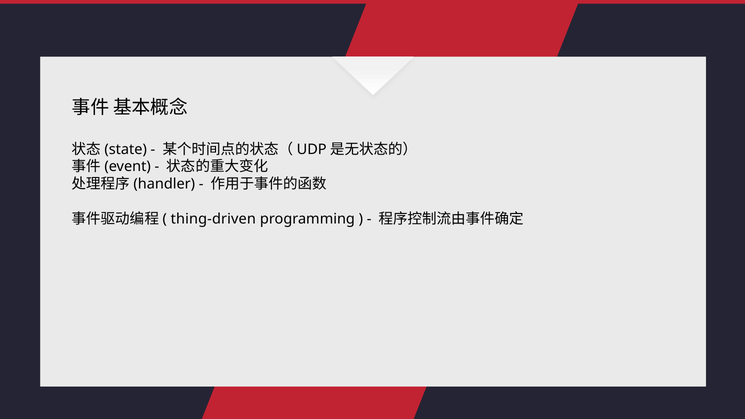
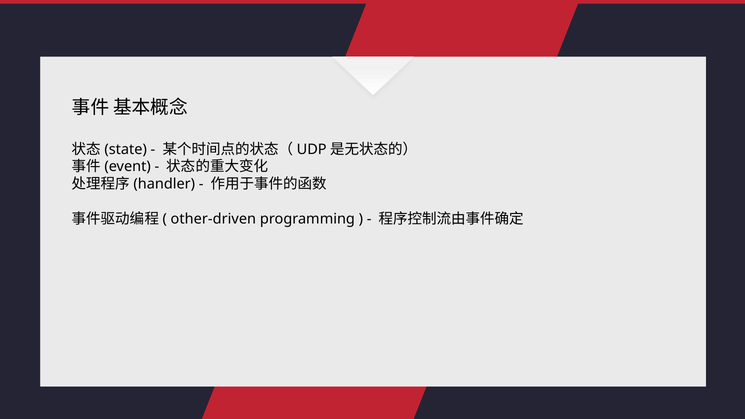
thing-driven: thing-driven -> other-driven (213, 219)
